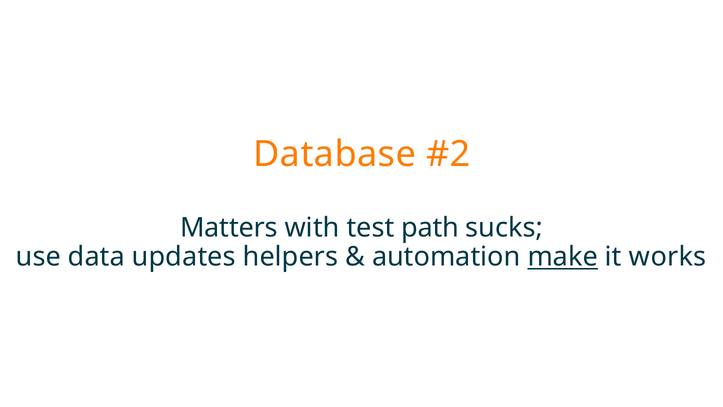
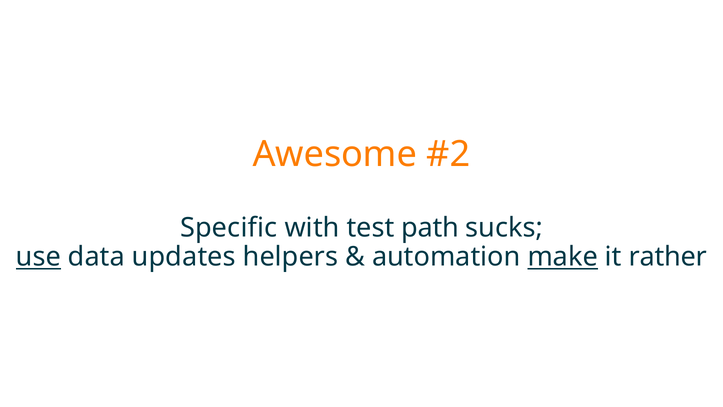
Database: Database -> Awesome (335, 154)
Matters: Matters -> Specific (229, 228)
use underline: none -> present (38, 257)
works: works -> rather (668, 257)
